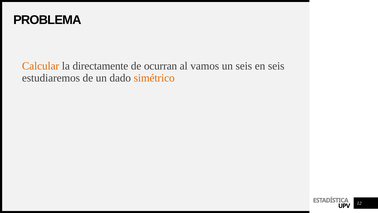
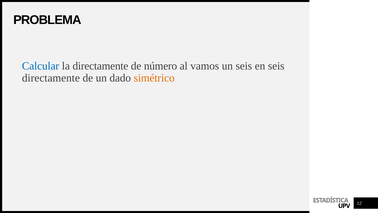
Calcular colour: orange -> blue (41, 66)
ocurran: ocurran -> número (161, 66)
estudiaremos: estudiaremos -> directamente (51, 78)
